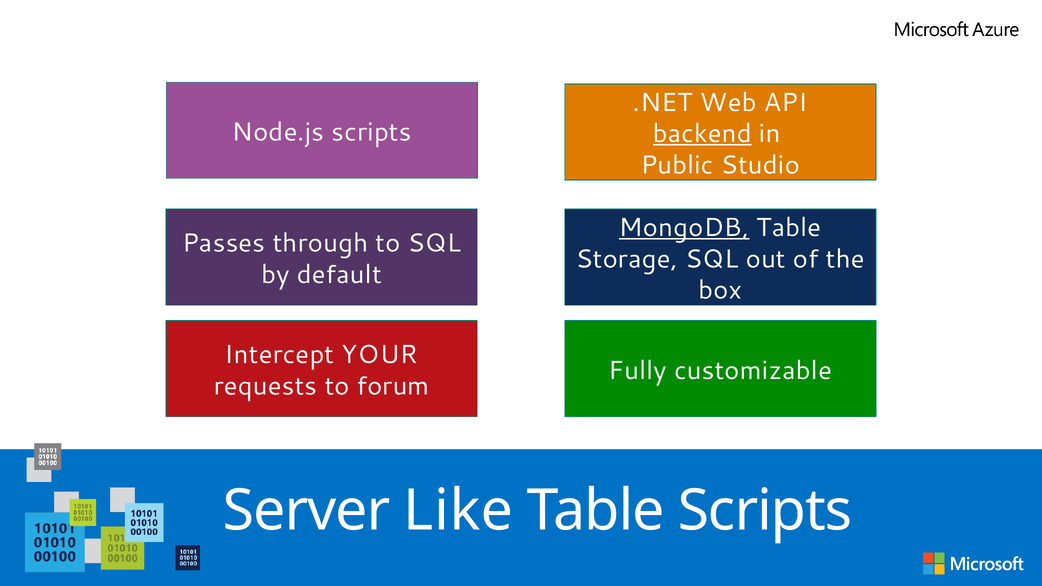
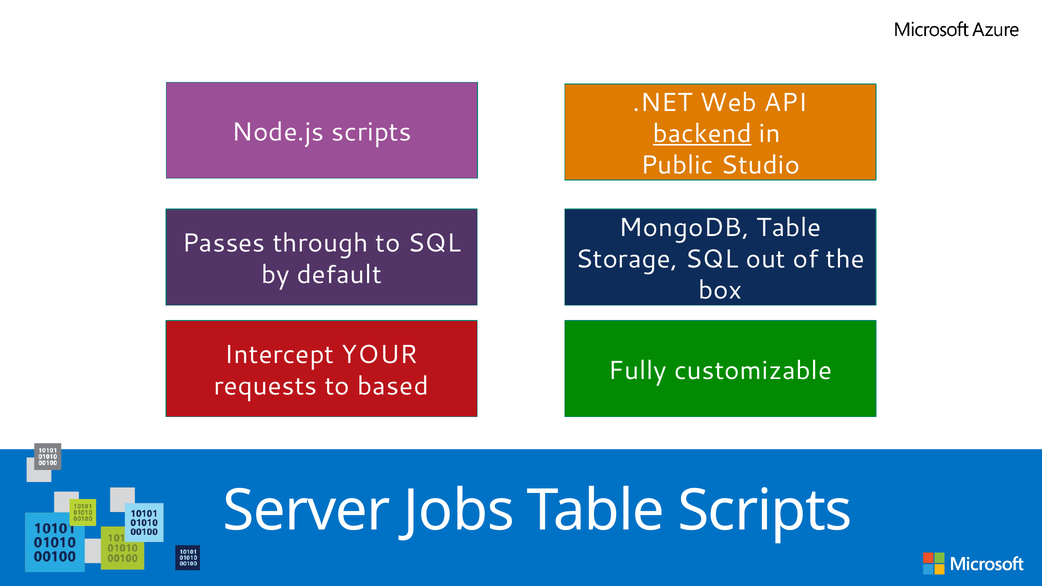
MongoDB underline: present -> none (684, 228)
forum: forum -> based (393, 386)
Like: Like -> Jobs (459, 511)
